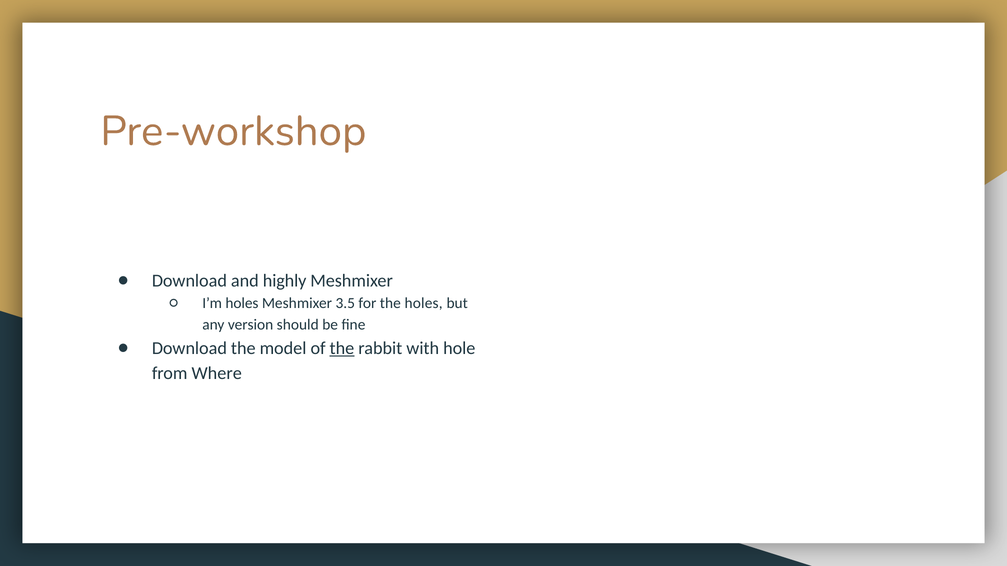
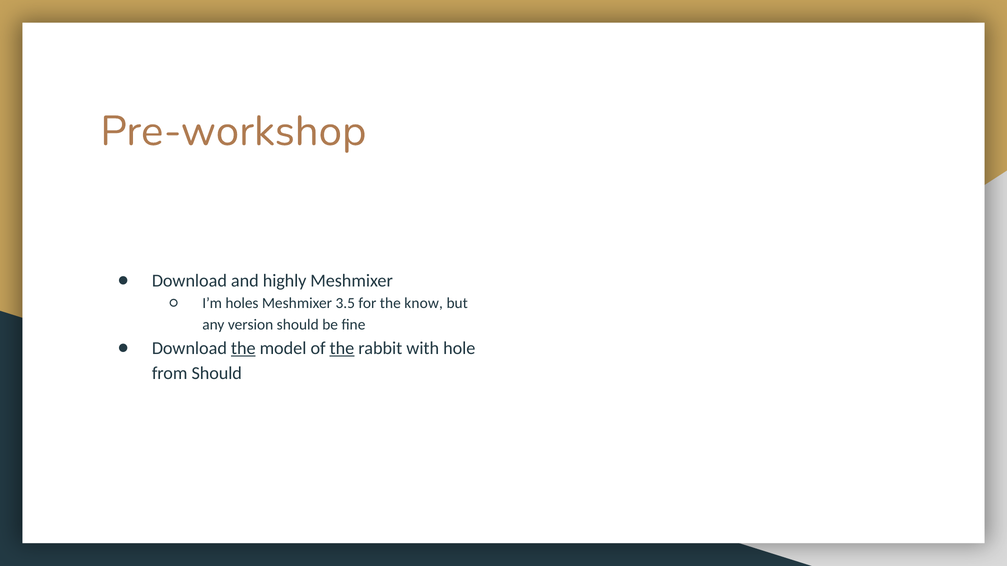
the holes: holes -> know (424, 304)
the underline: none -> present (243, 348)
from Where: Where -> Should (217, 374)
